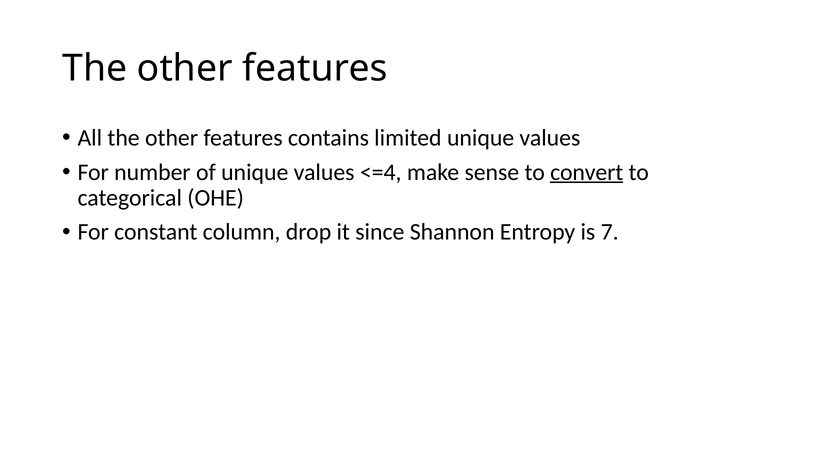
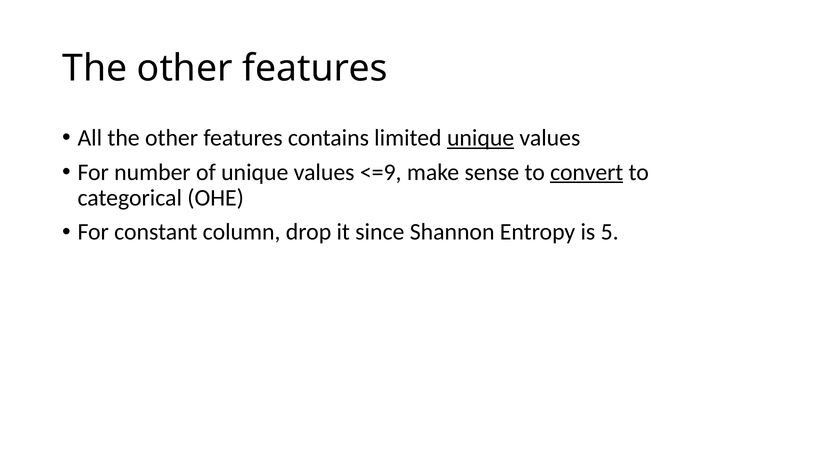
unique underline: none -> present (481, 138)
<=4: <=4 -> <=9 (381, 172)
7: 7 -> 5 (610, 232)
